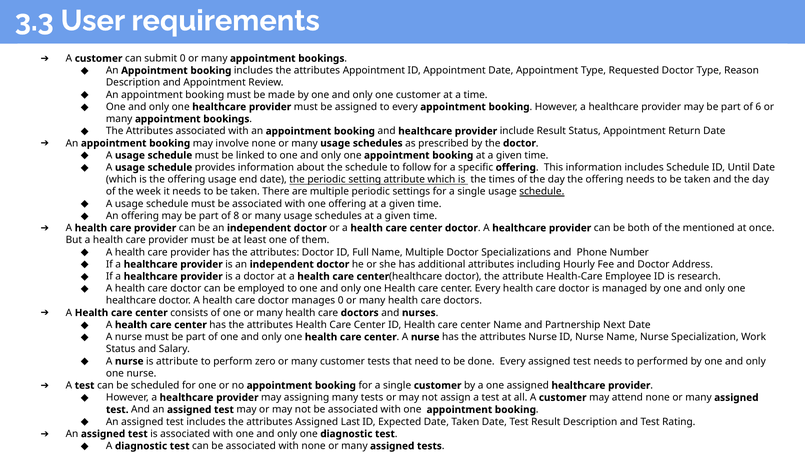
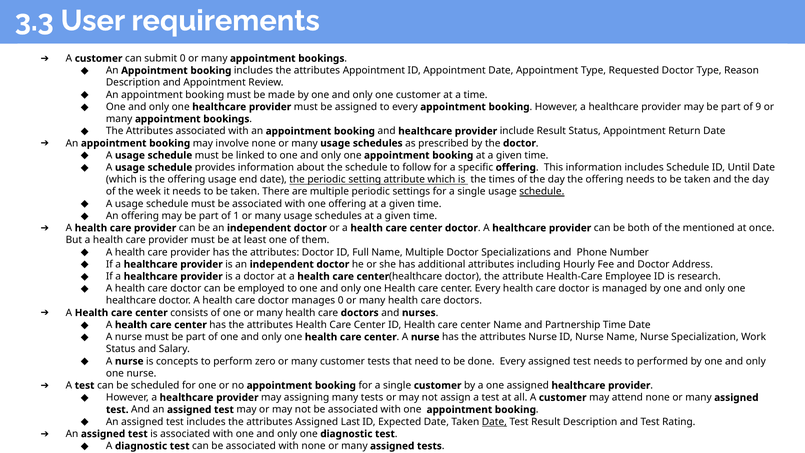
6: 6 -> 9 (758, 107)
8: 8 -> 1 (236, 216)
Partnership Next: Next -> Time (614, 325)
is attribute: attribute -> concepts (177, 361)
Date underline: none -> present (494, 422)
